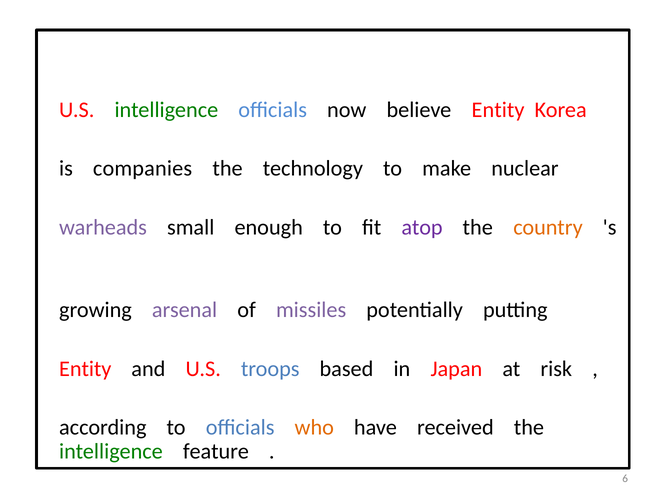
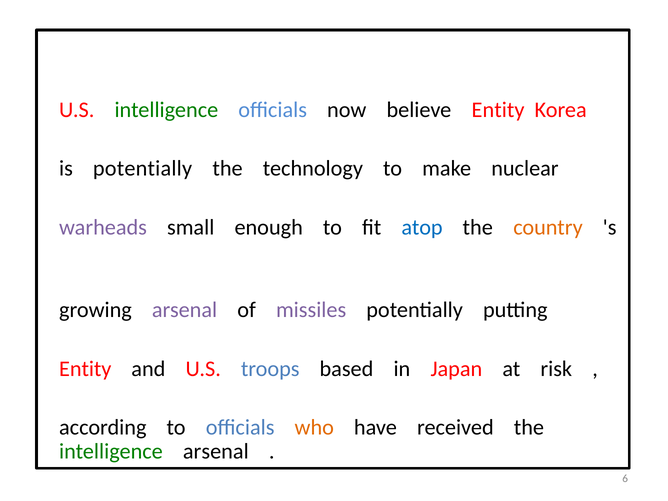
is companies: companies -> potentially (143, 168)
atop colour: purple -> blue (422, 227)
intelligence feature: feature -> arsenal (216, 452)
